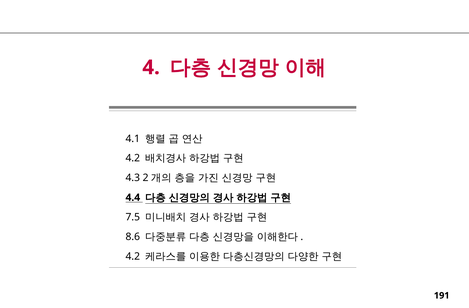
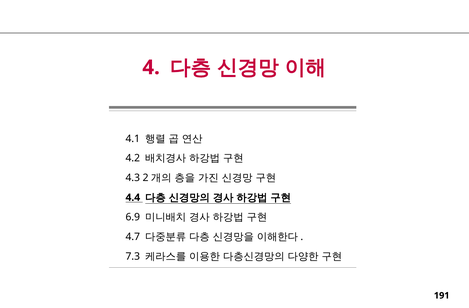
7.5: 7.5 -> 6.9 (133, 217)
8.6: 8.6 -> 4.7 (133, 237)
4.2: 4.2 -> 7.3 (133, 256)
